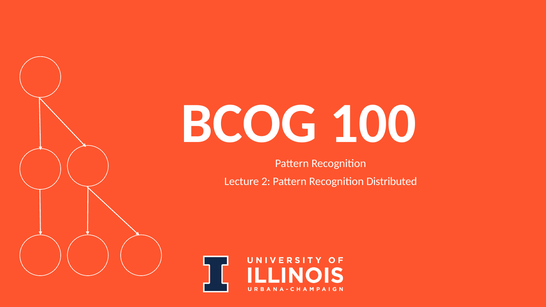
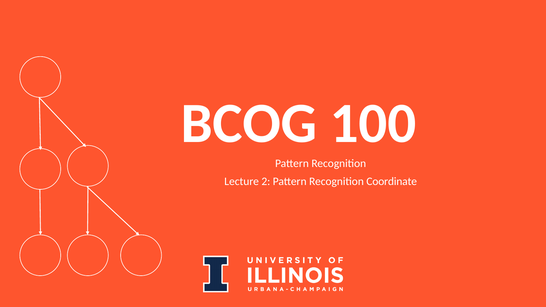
Distributed: Distributed -> Coordinate (392, 182)
